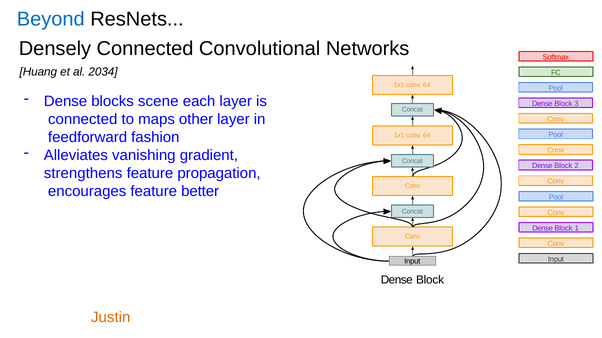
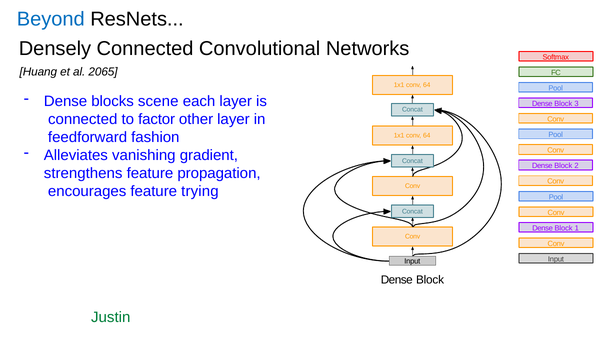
2034: 2034 -> 2065 (103, 72)
maps: maps -> factor (157, 119)
better: better -> trying (200, 192)
Justin colour: orange -> green (111, 318)
